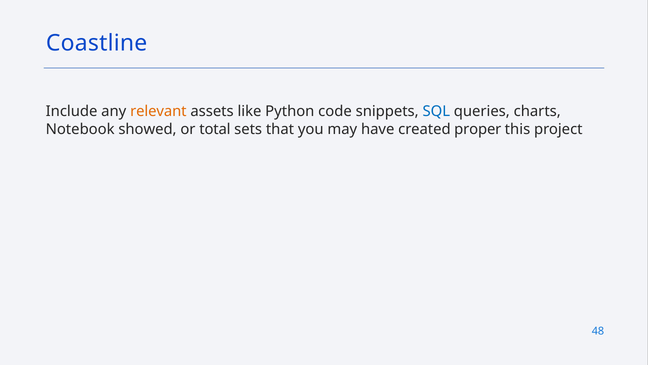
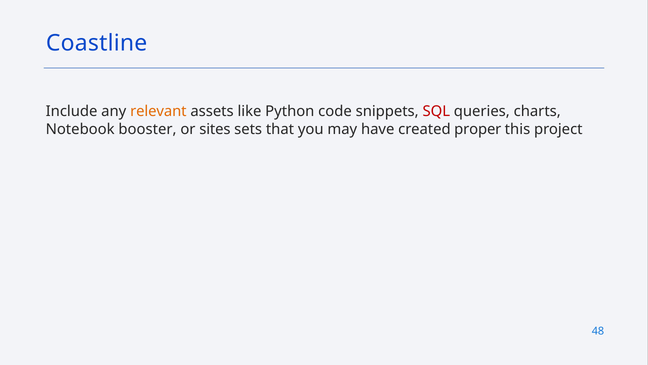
SQL colour: blue -> red (436, 111)
showed: showed -> booster (147, 129)
total: total -> sites (215, 129)
